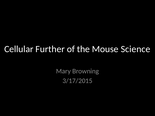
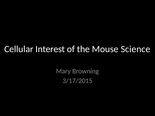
Further: Further -> Interest (50, 49)
